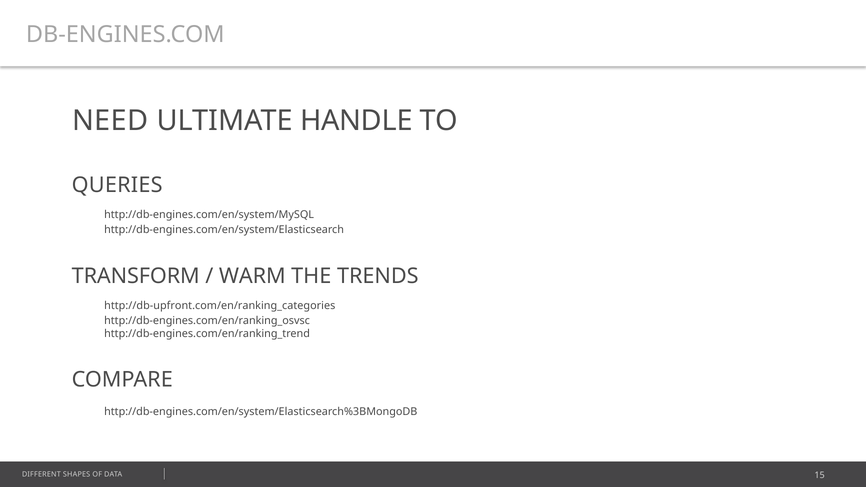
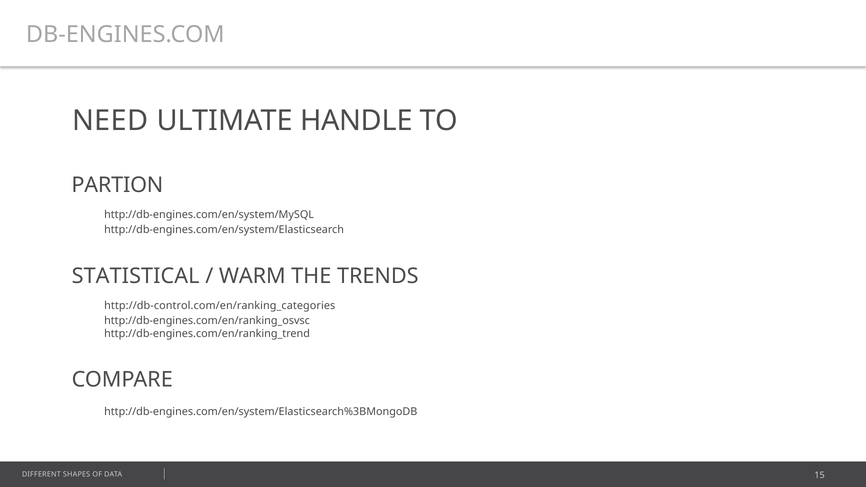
QUERIES: QUERIES -> PARTION (117, 185)
TRANSFORM: TRANSFORM -> STATISTICAL (136, 276)
http://db-upfront.com/en/ranking_categories: http://db-upfront.com/en/ranking_categories -> http://db-control.com/en/ranking_categories (220, 306)
